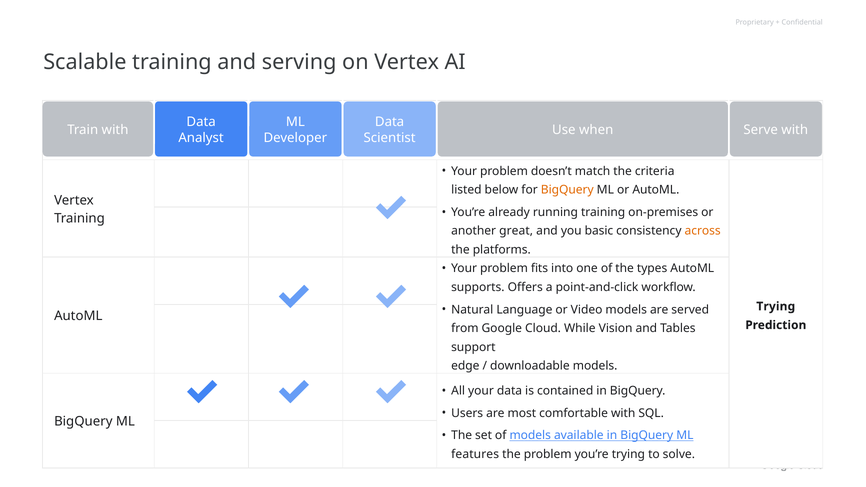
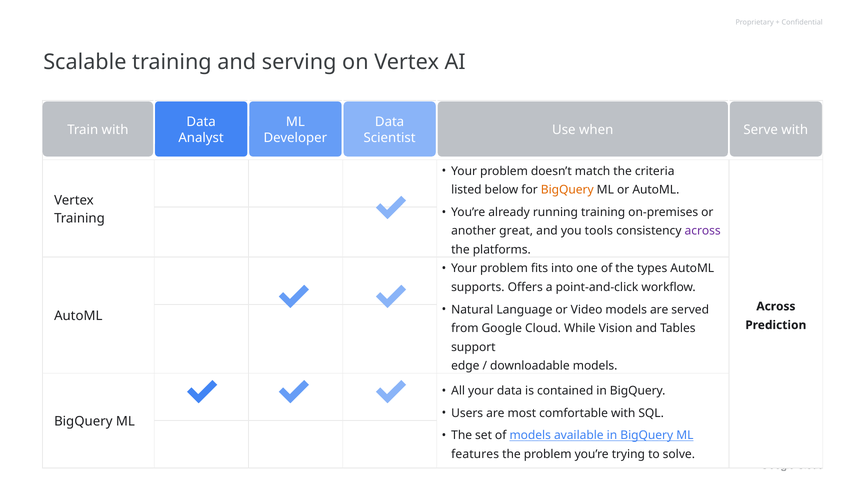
basic: basic -> tools (599, 231)
across colour: orange -> purple (703, 231)
Trying: Trying -> Across (776, 306)
